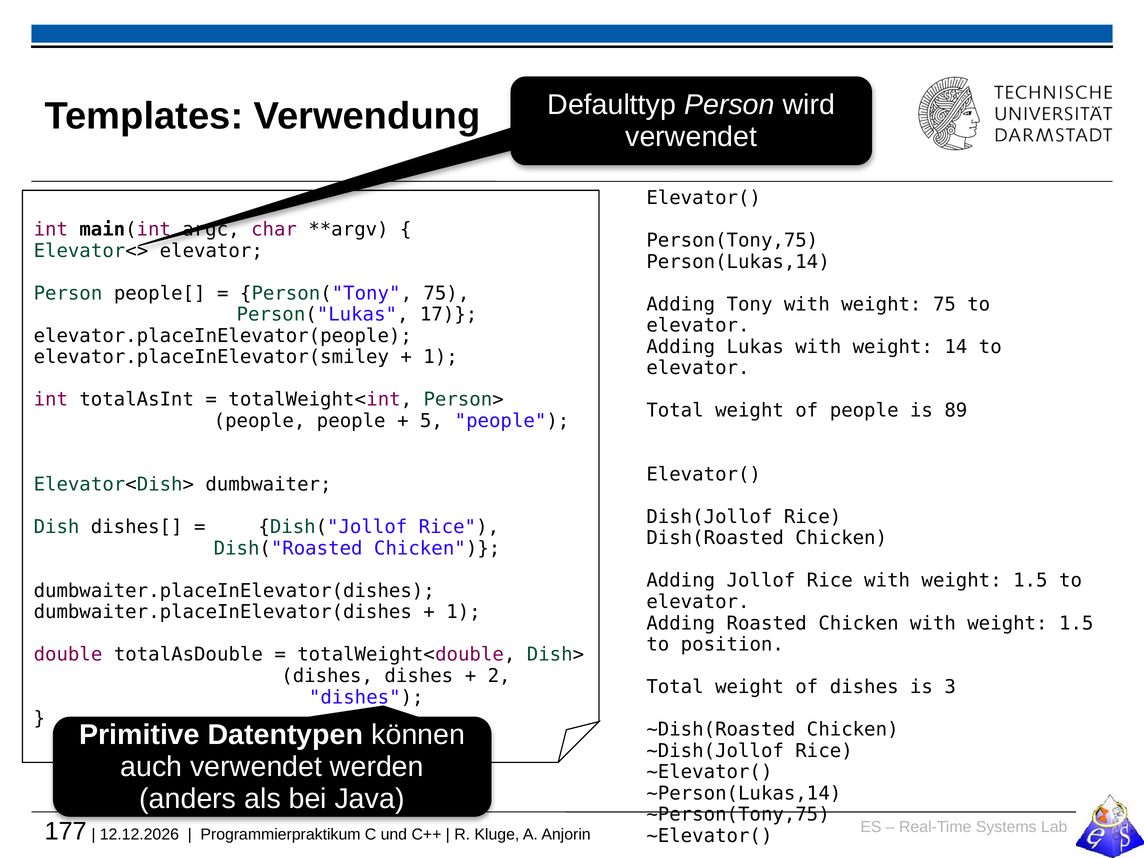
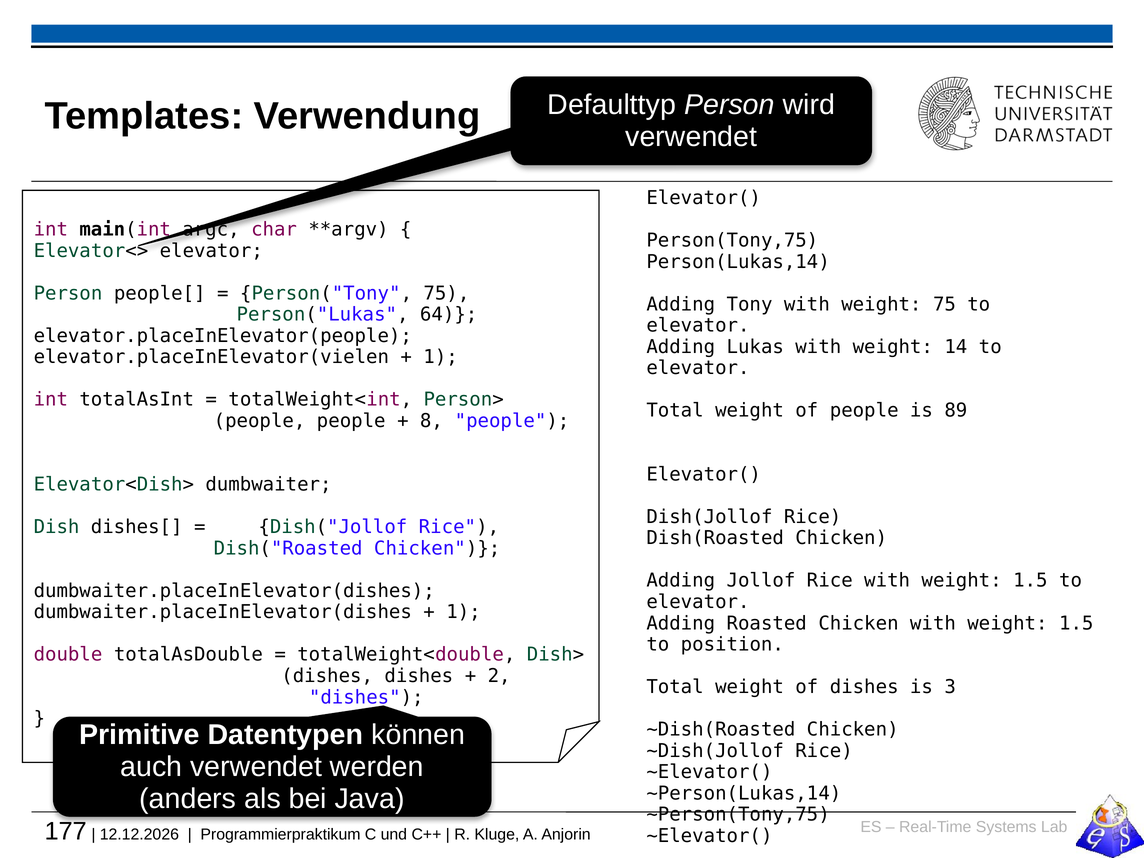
17: 17 -> 64 (449, 315)
elevator.placeInElevator(smiley: elevator.placeInElevator(smiley -> elevator.placeInElevator(vielen (211, 357)
5: 5 -> 8 (431, 421)
